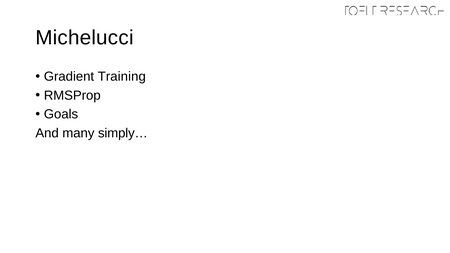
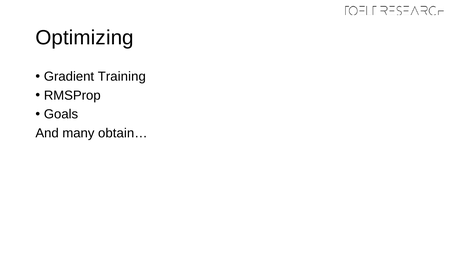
Michelucci: Michelucci -> Optimizing (85, 38)
simply…: simply… -> obtain… (123, 133)
